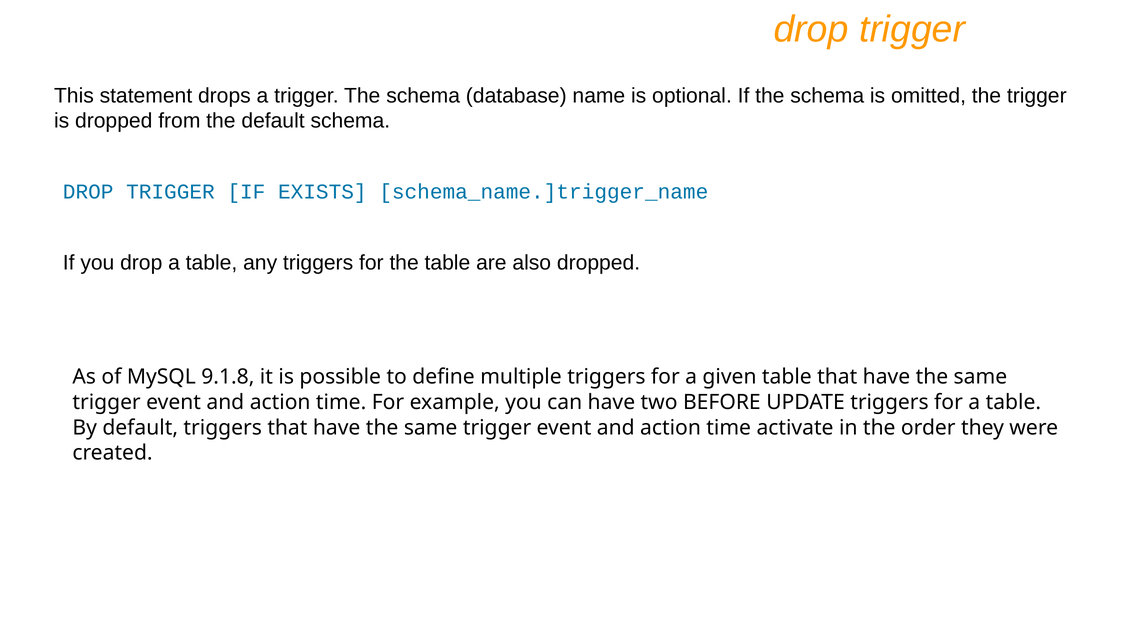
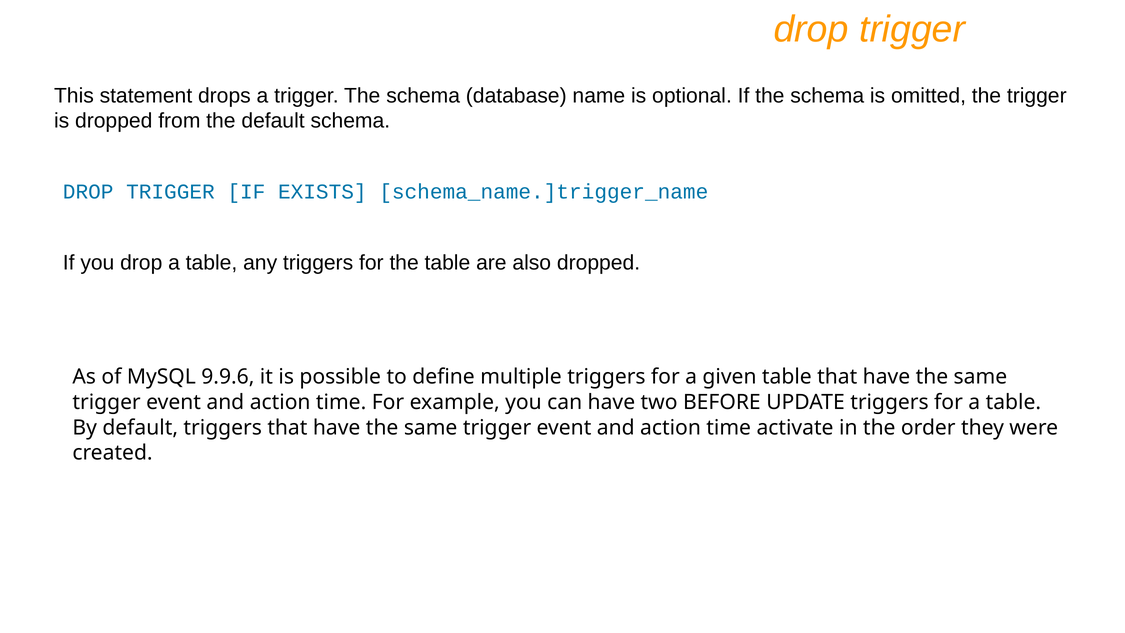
9.1.8: 9.1.8 -> 9.9.6 (228, 377)
